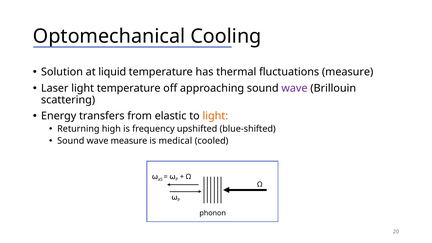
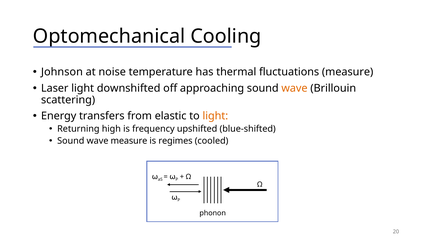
Solution: Solution -> Johnson (62, 72)
liquid: liquid -> noise (112, 72)
light temperature: temperature -> downshifted (129, 88)
wave colour: purple -> orange (294, 88)
medical: medical -> regimes (175, 141)
